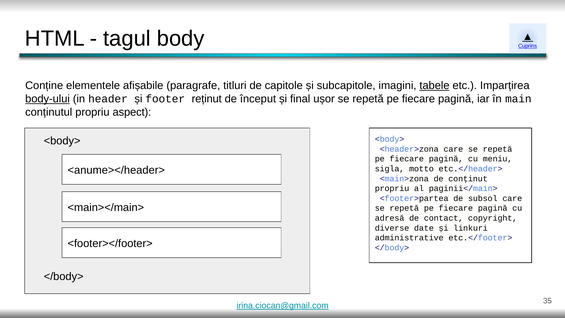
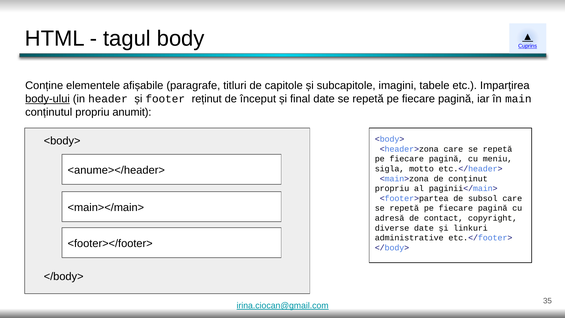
tabele underline: present -> none (434, 86)
final ușor: ușor -> date (324, 99)
aspect: aspect -> anumit (132, 112)
